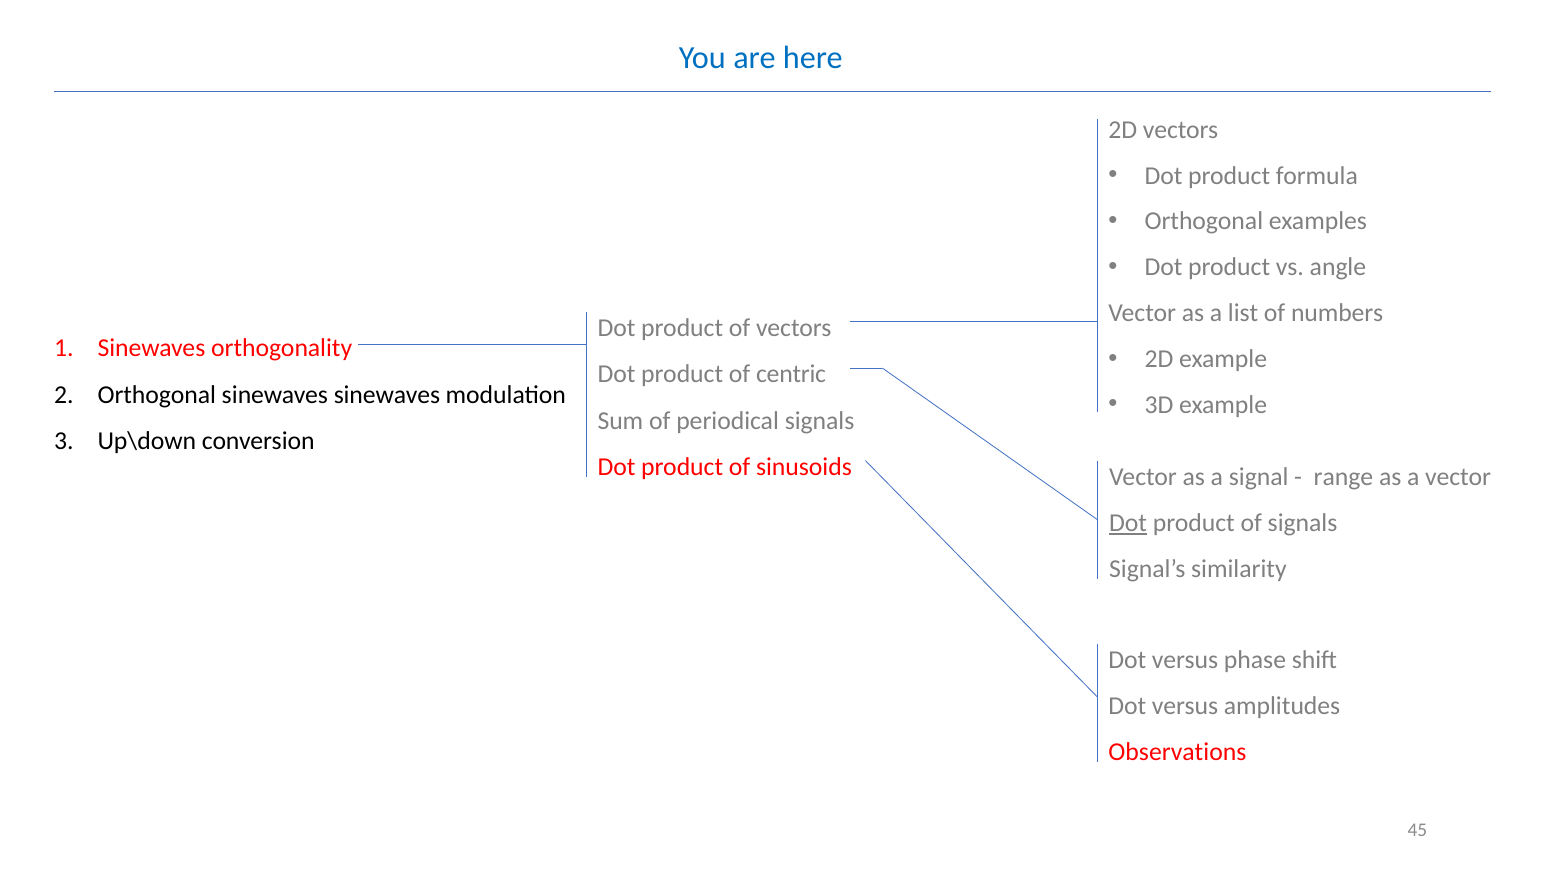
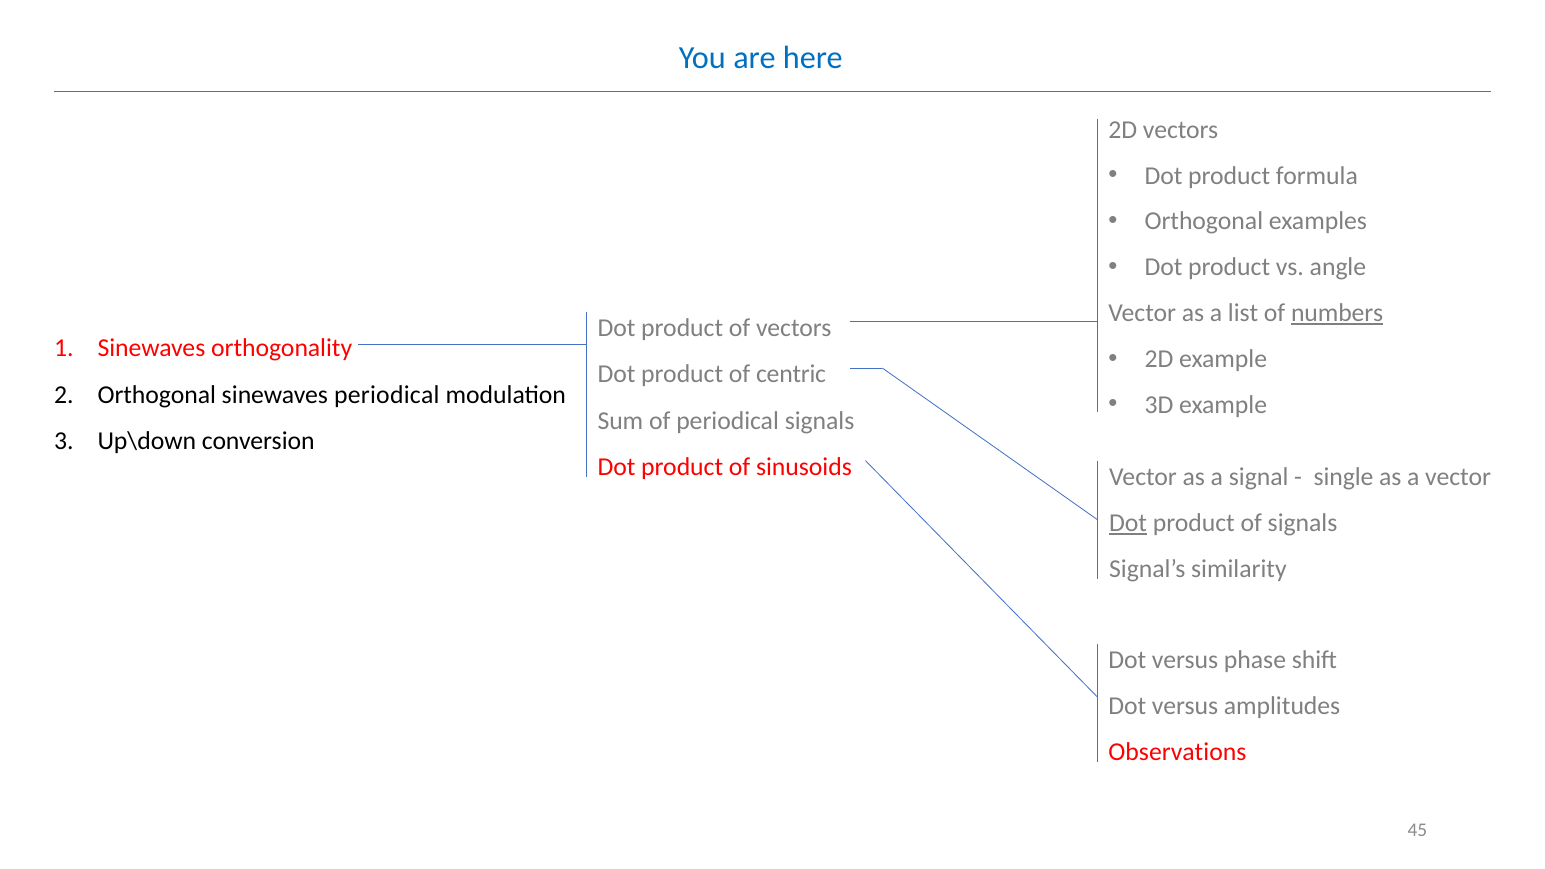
numbers underline: none -> present (1337, 313)
sinewaves sinewaves: sinewaves -> periodical (387, 395)
range: range -> single (1343, 477)
